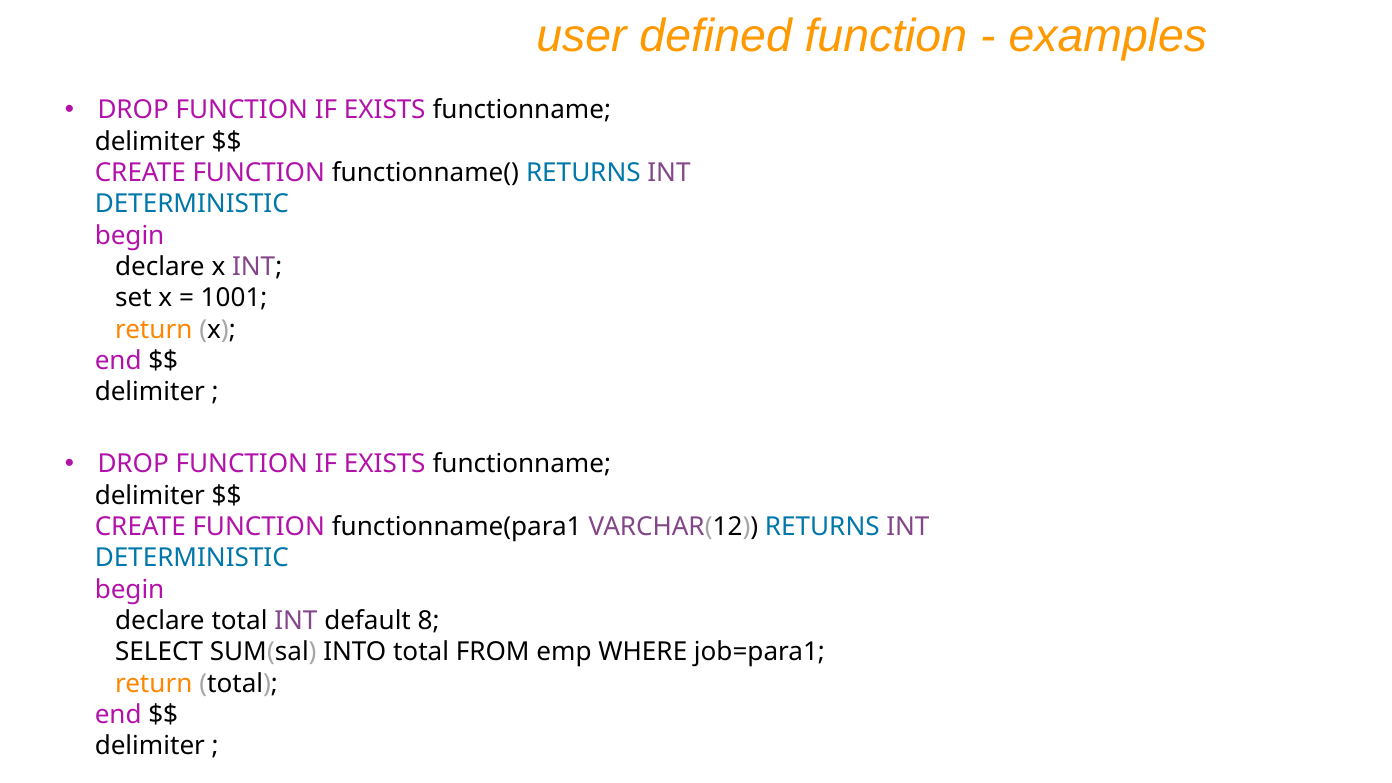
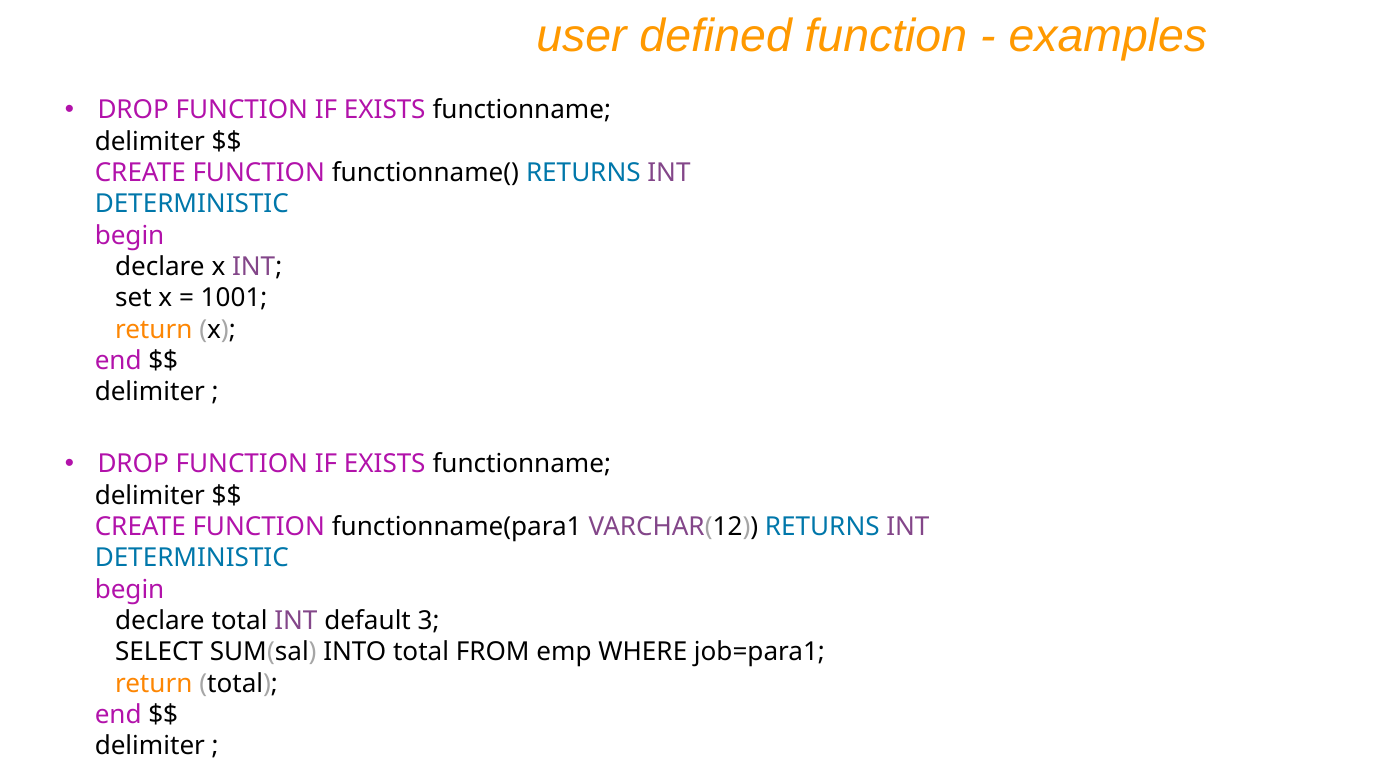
8: 8 -> 3 (429, 621)
